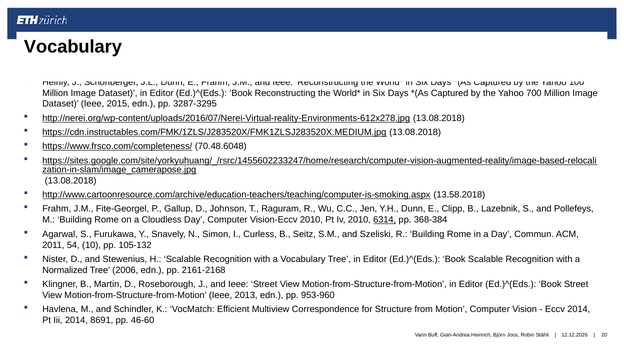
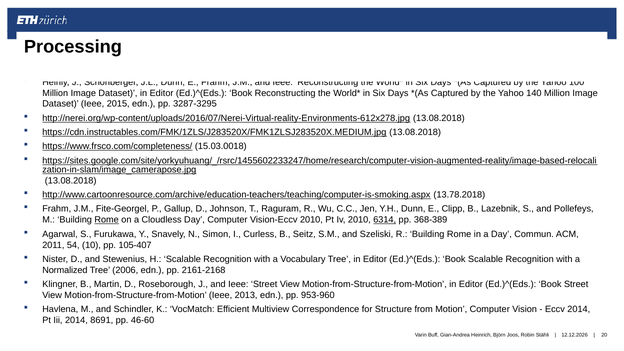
Vocabulary: Vocabulary -> Processing (73, 47)
700: 700 -> 140 (534, 93)
70.48.6048: 70.48.6048 -> 15.03.0018 (221, 147)
13.58.2018: 13.58.2018 -> 13.78.2018 (459, 195)
Rome underline: none -> present (107, 220)
368-384: 368-384 -> 368-389 (431, 220)
105-132: 105-132 -> 105-407 (135, 245)
